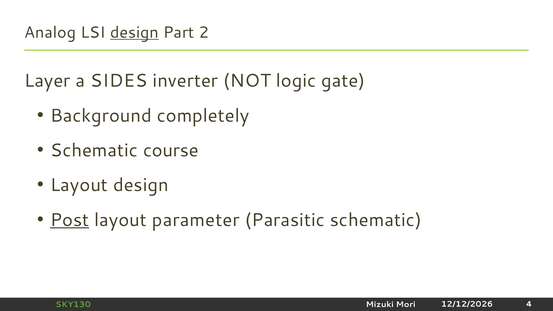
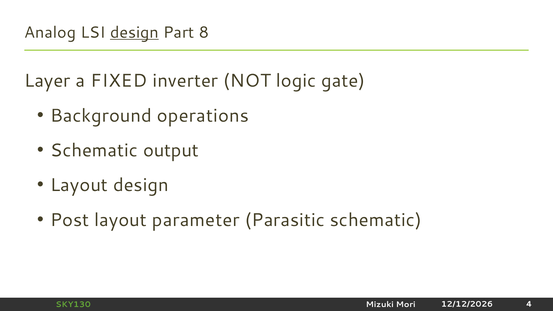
2: 2 -> 8 (204, 32)
SIDES: SIDES -> FIXED (119, 81)
completely: completely -> operations (203, 116)
course: course -> output (171, 150)
Post underline: present -> none (70, 220)
